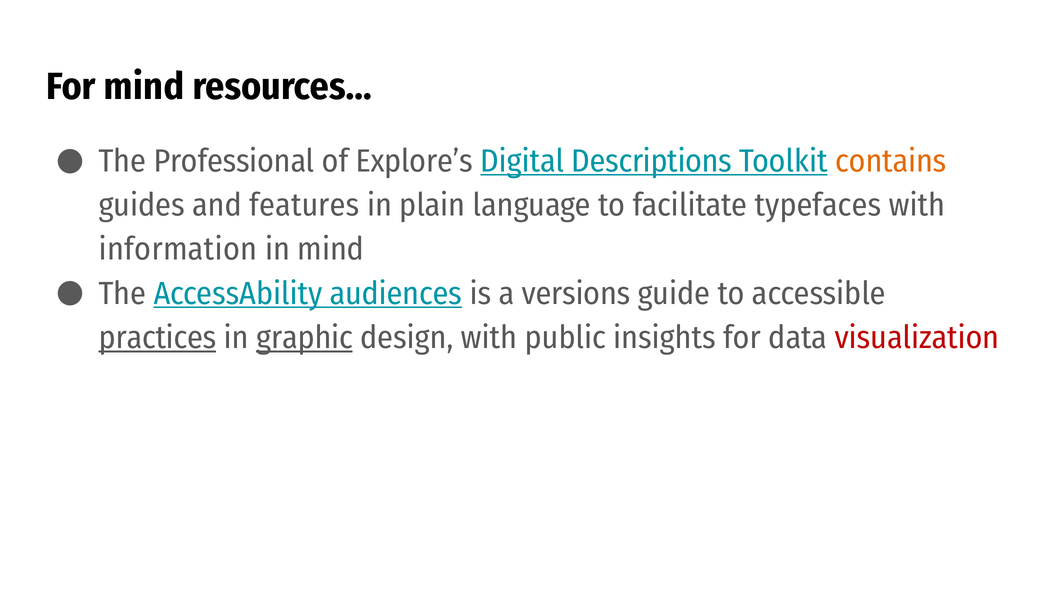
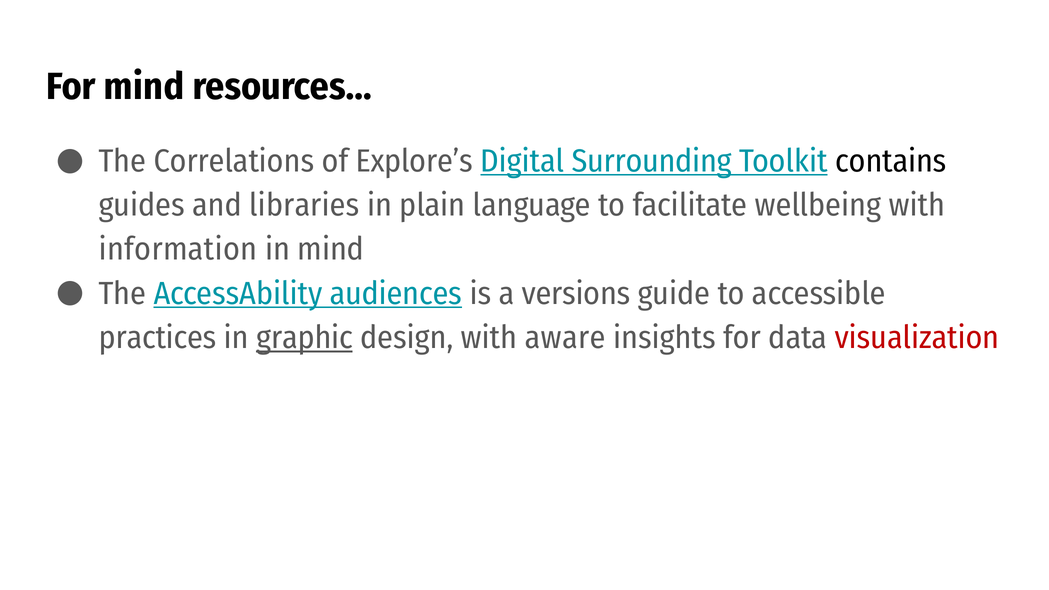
Professional: Professional -> Correlations (234, 161)
Descriptions: Descriptions -> Surrounding (652, 161)
contains colour: orange -> black (891, 161)
features: features -> libraries (304, 205)
typefaces: typefaces -> wellbeing (818, 205)
practices underline: present -> none (158, 338)
public: public -> aware (565, 338)
